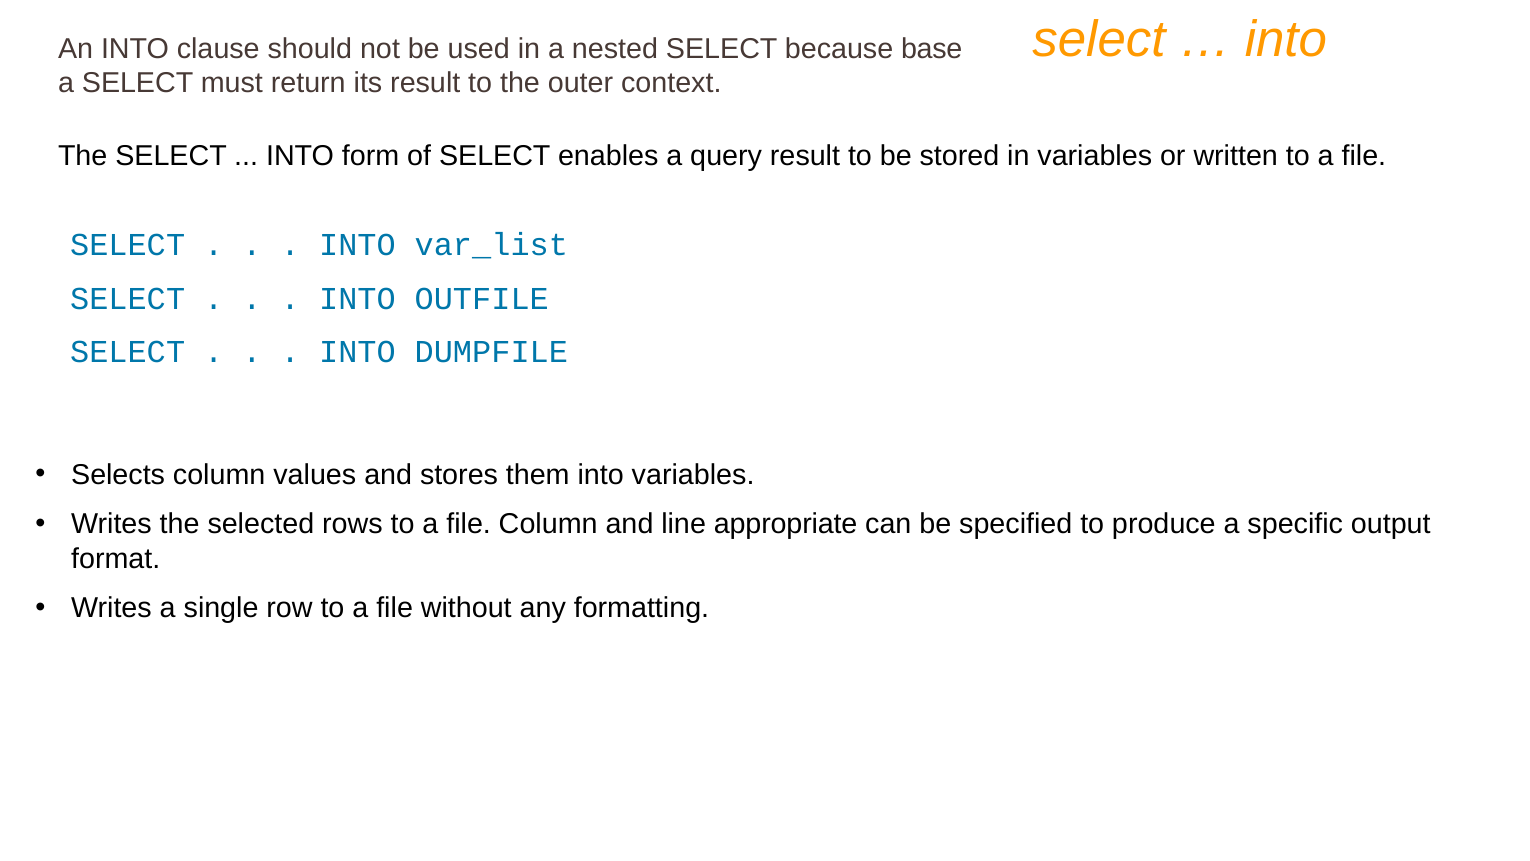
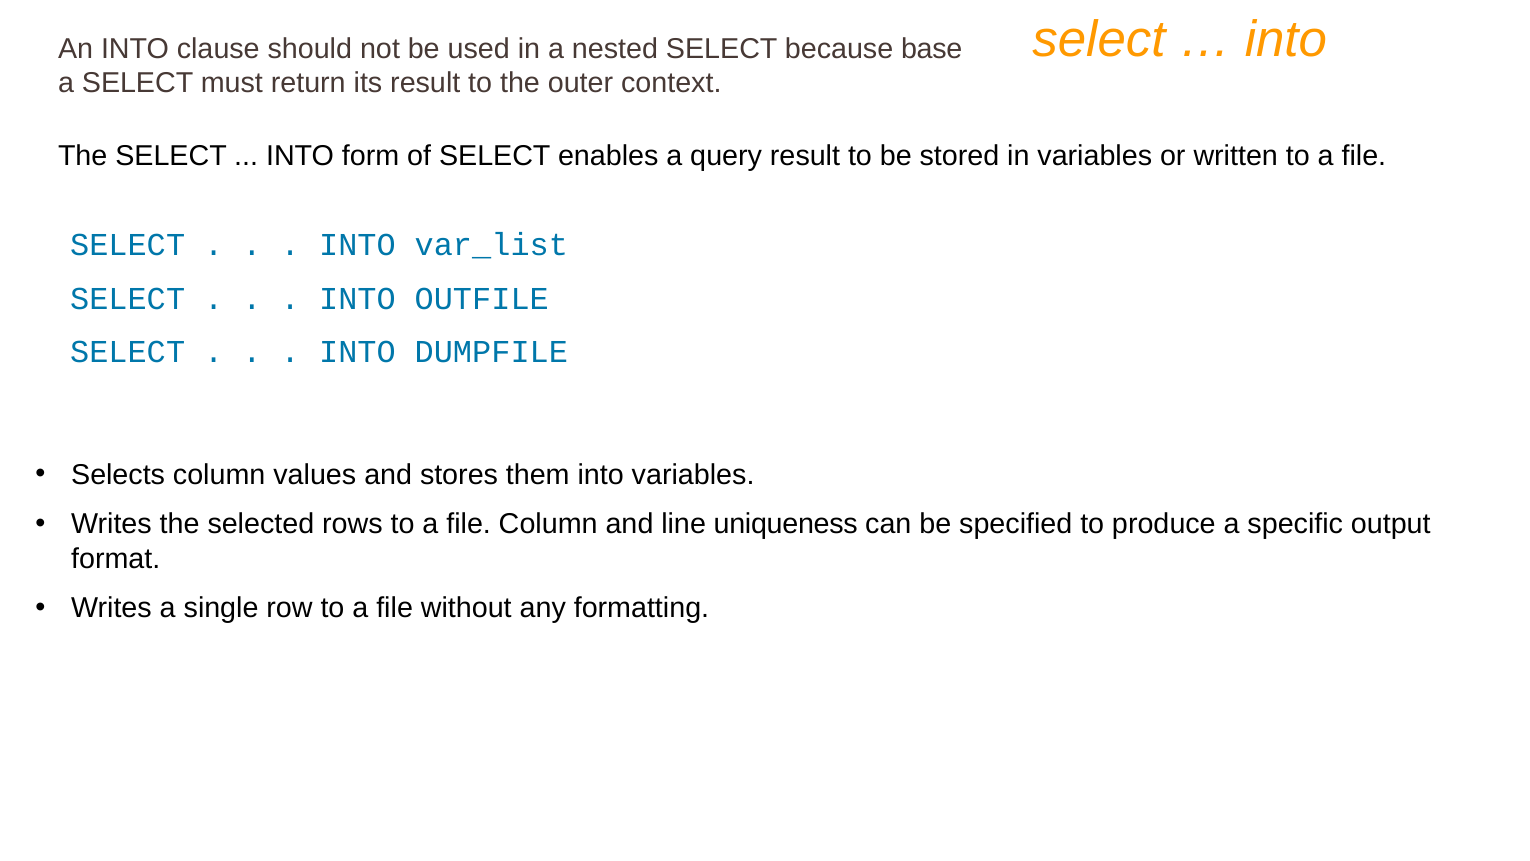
appropriate: appropriate -> uniqueness (786, 524)
